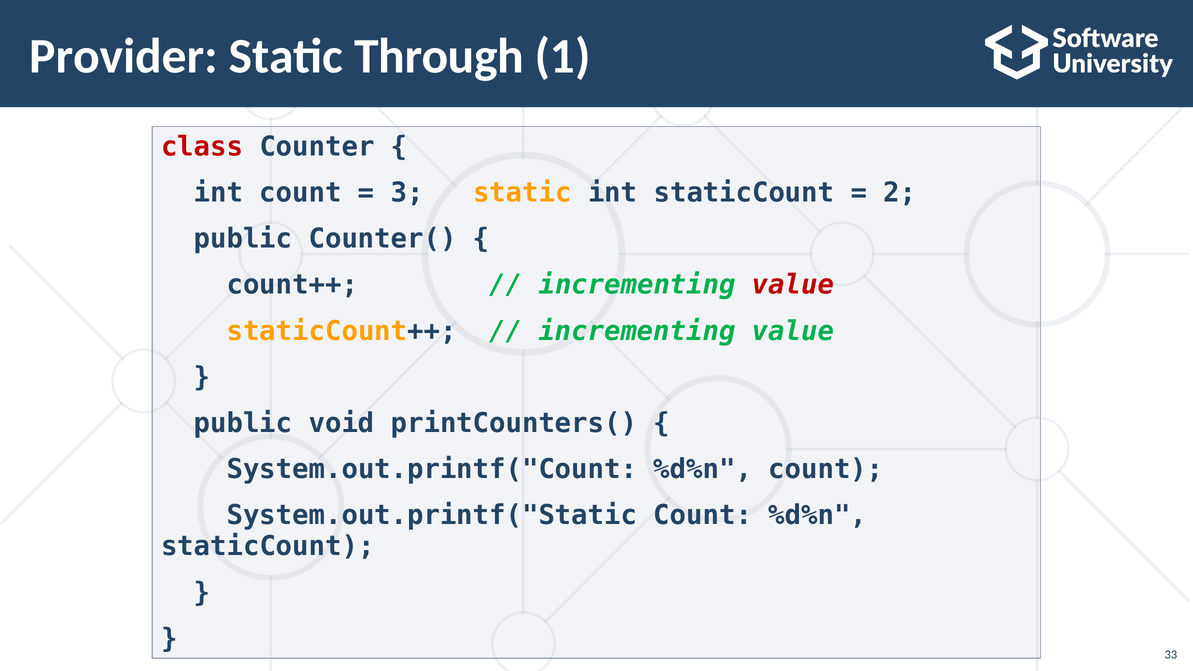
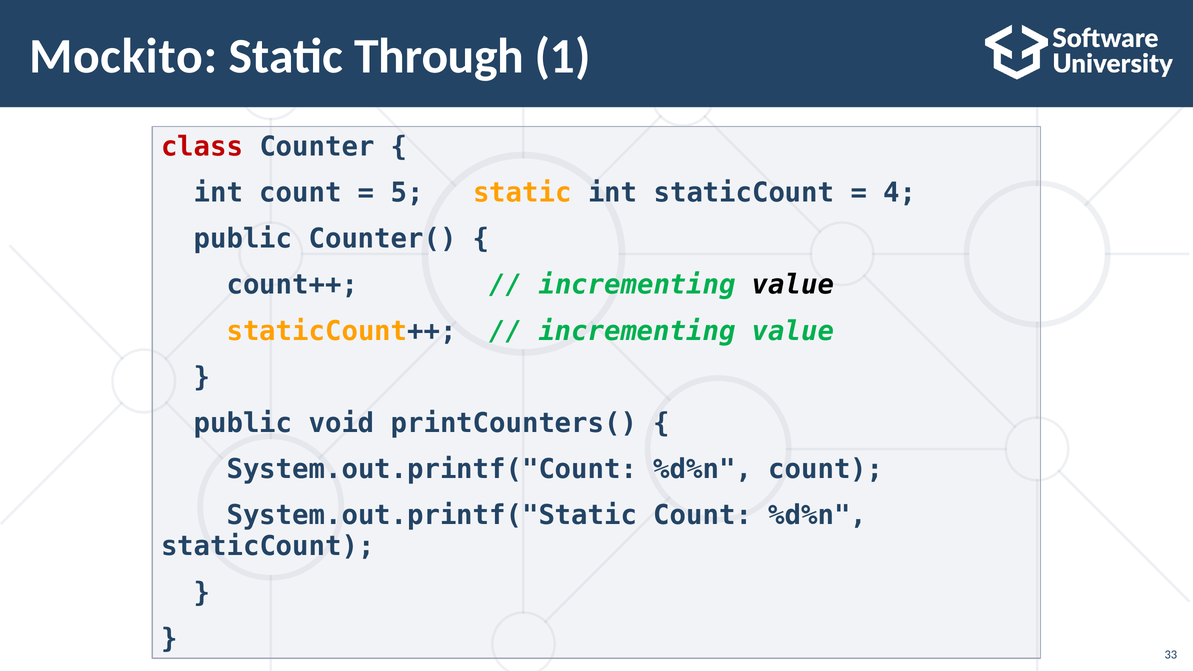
Provider: Provider -> Mockito (123, 57)
3: 3 -> 5 (407, 193)
2: 2 -> 4 (900, 193)
value colour: red -> black (793, 285)
